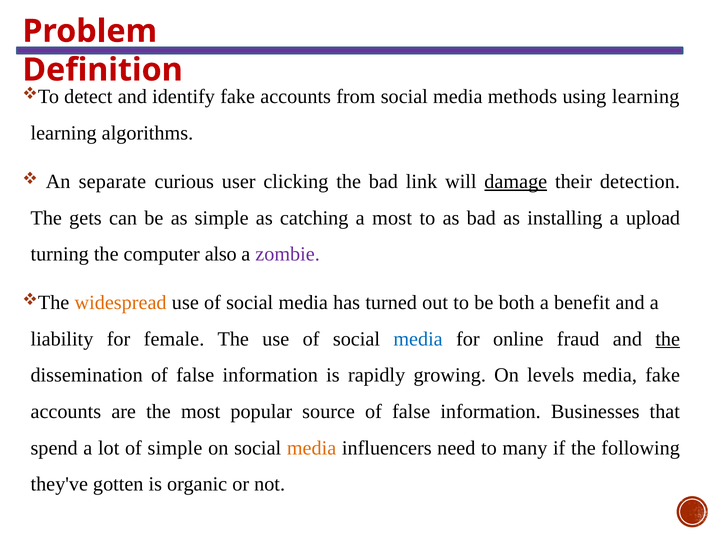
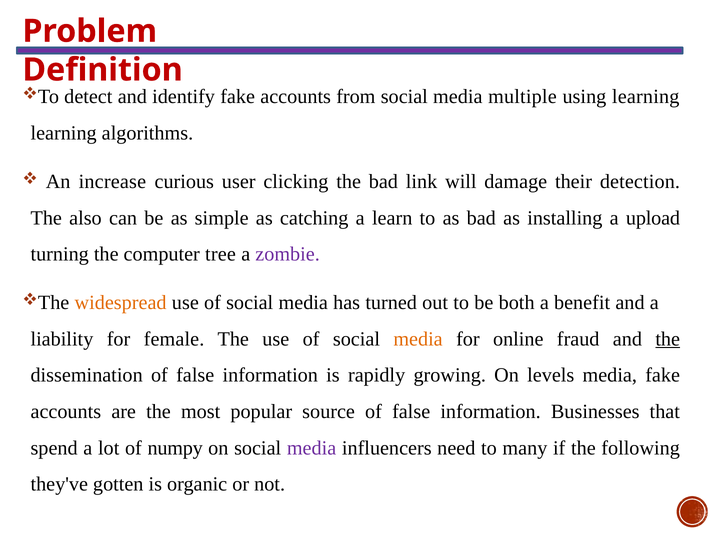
methods: methods -> multiple (522, 97)
separate: separate -> increase (112, 182)
damage underline: present -> none (516, 182)
gets: gets -> also (85, 218)
a most: most -> learn (392, 218)
also: also -> tree (220, 254)
media colour: blue -> orange (418, 339)
of simple: simple -> numpy (175, 448)
media colour: orange -> purple (312, 448)
